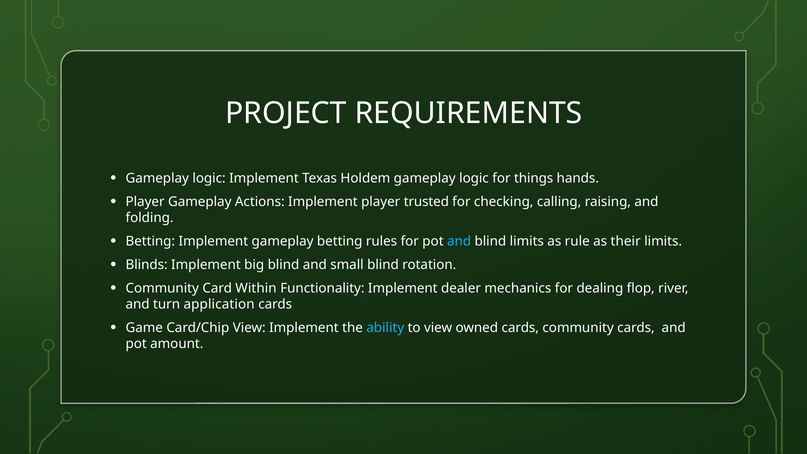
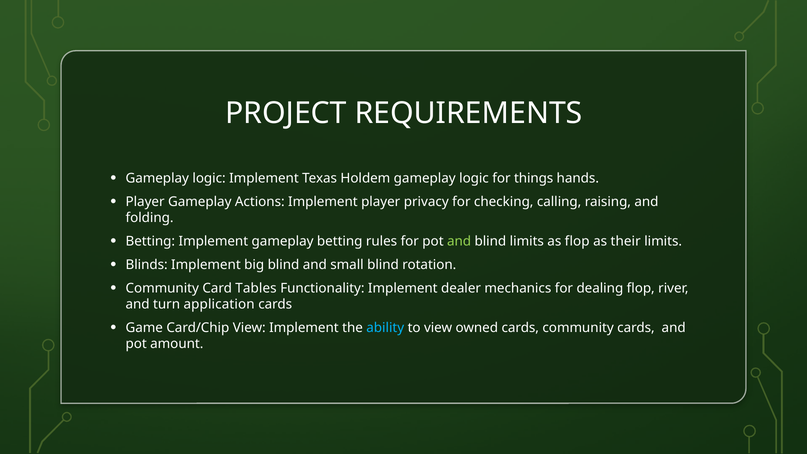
trusted: trusted -> privacy (426, 202)
and colour: light blue -> light green (459, 241)
as rule: rule -> flop (577, 241)
Within: Within -> Tables (256, 288)
